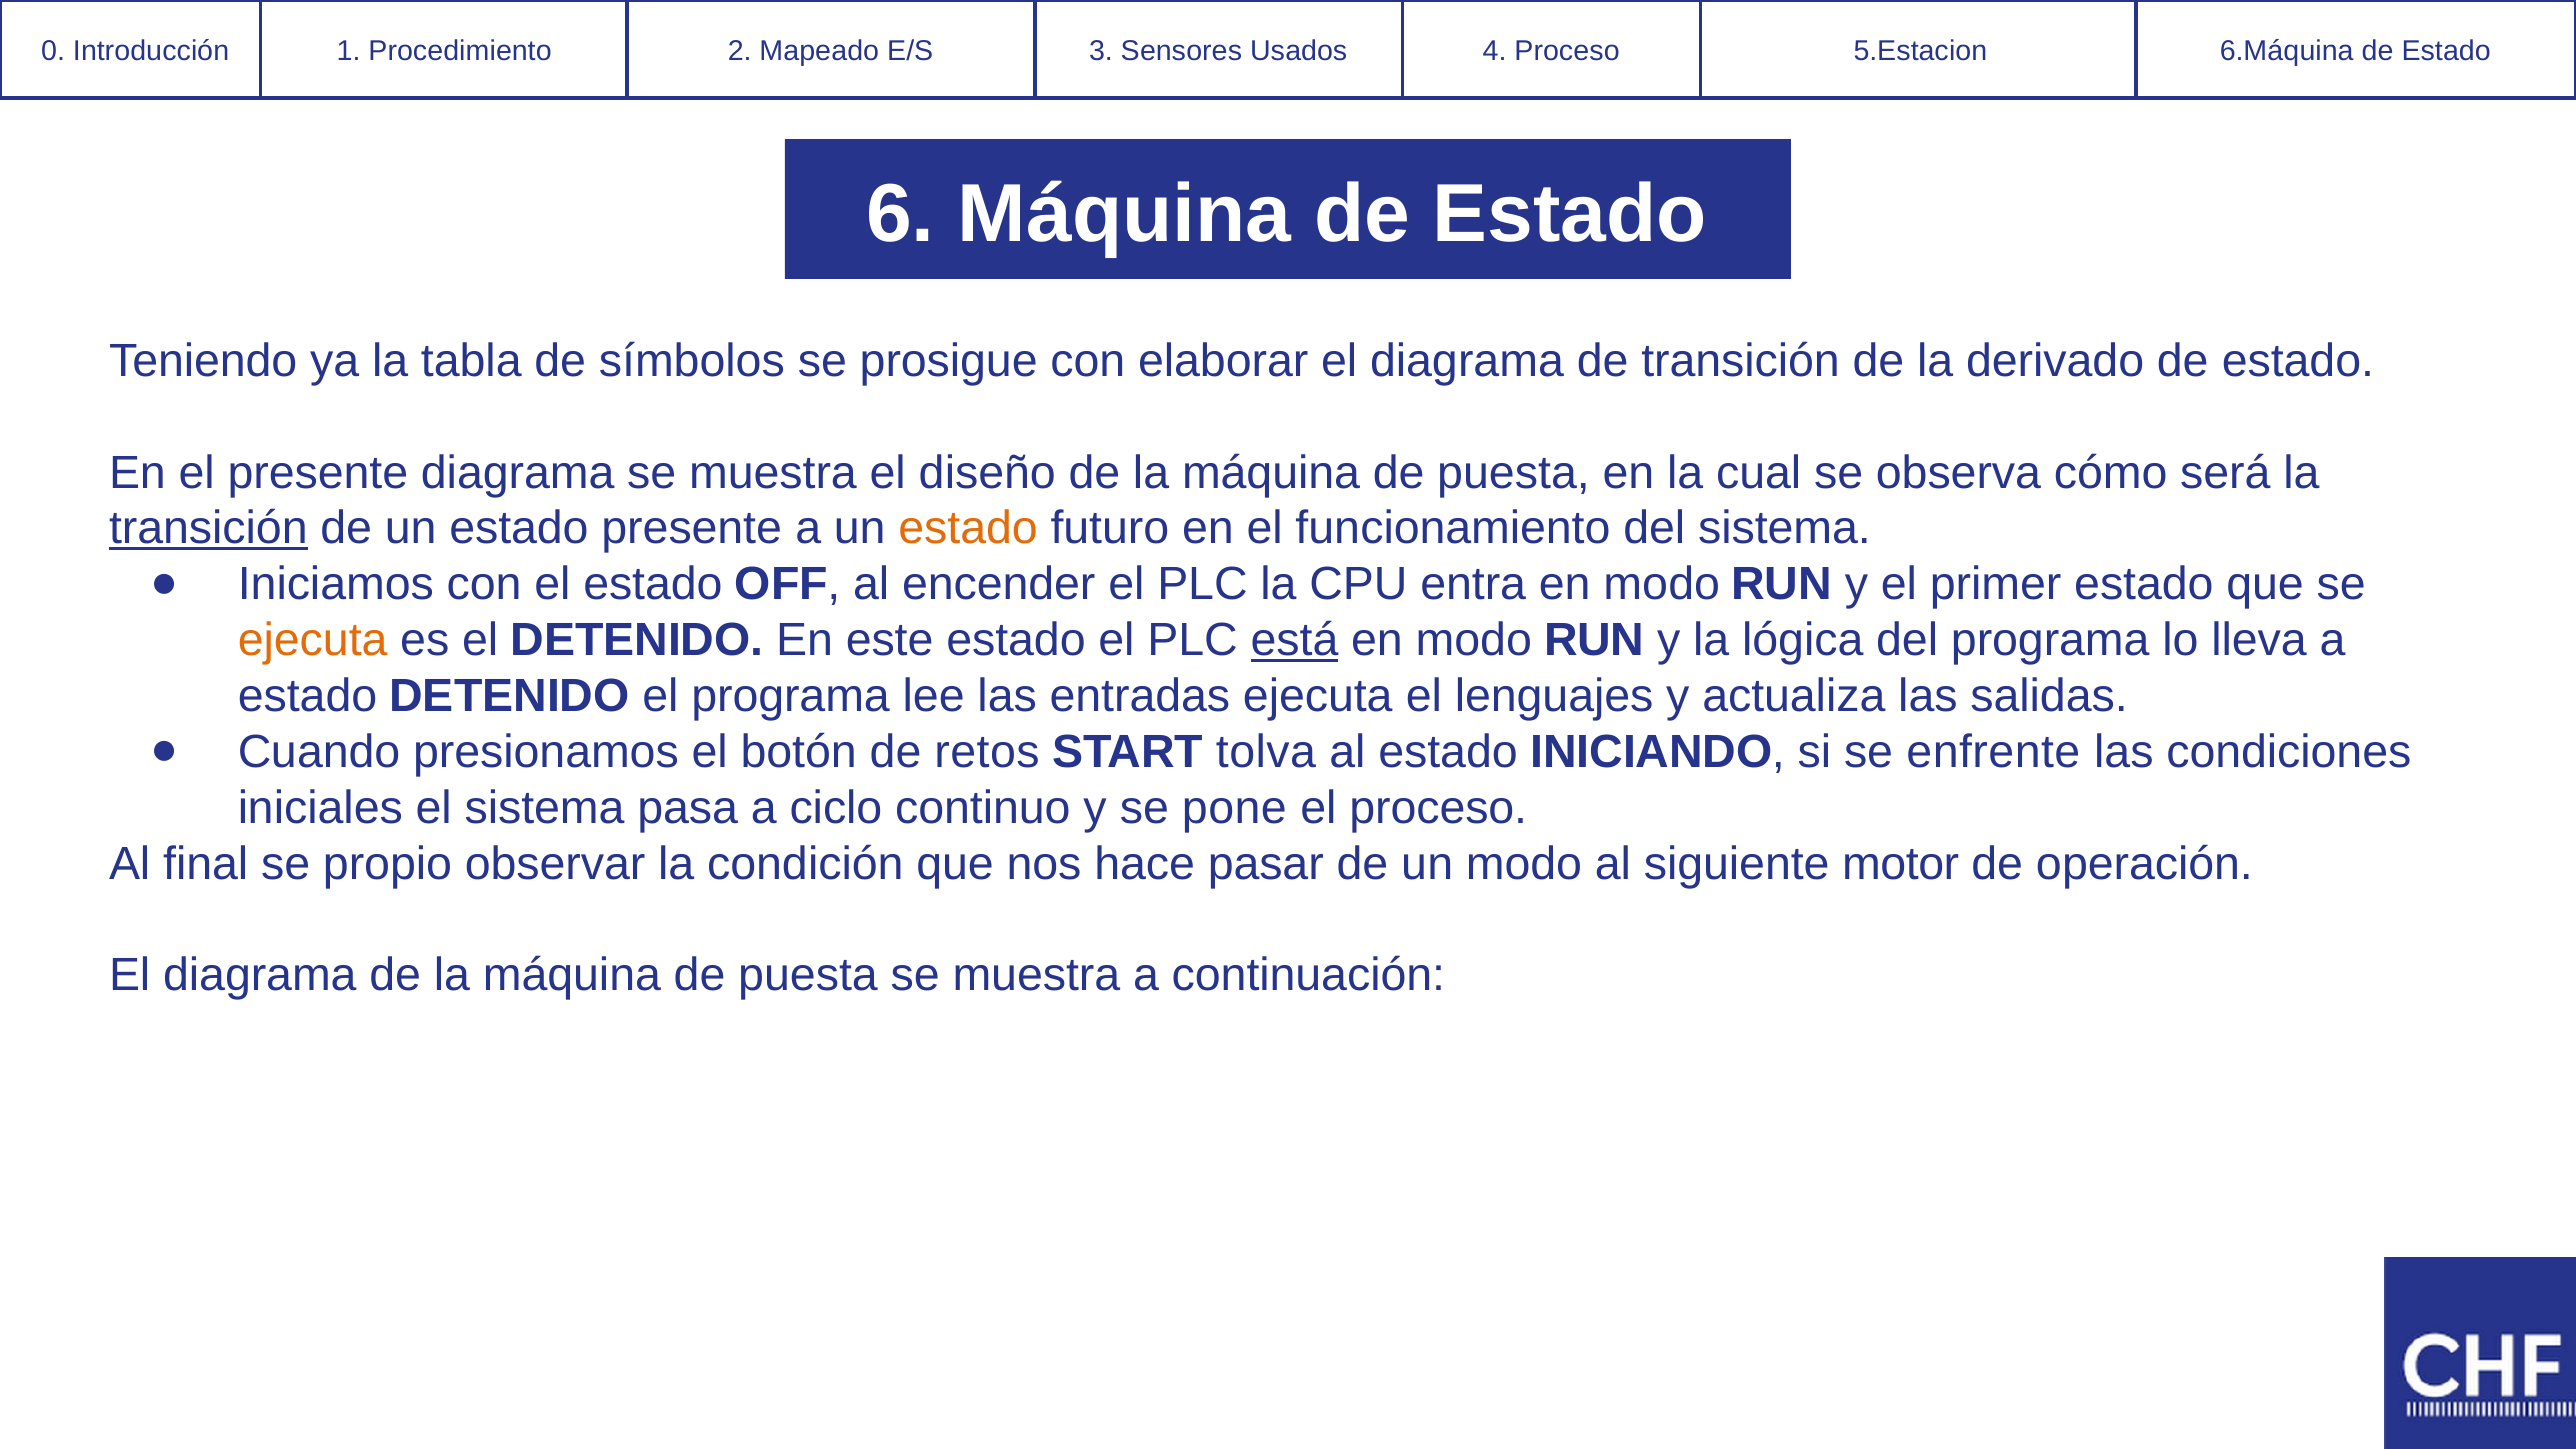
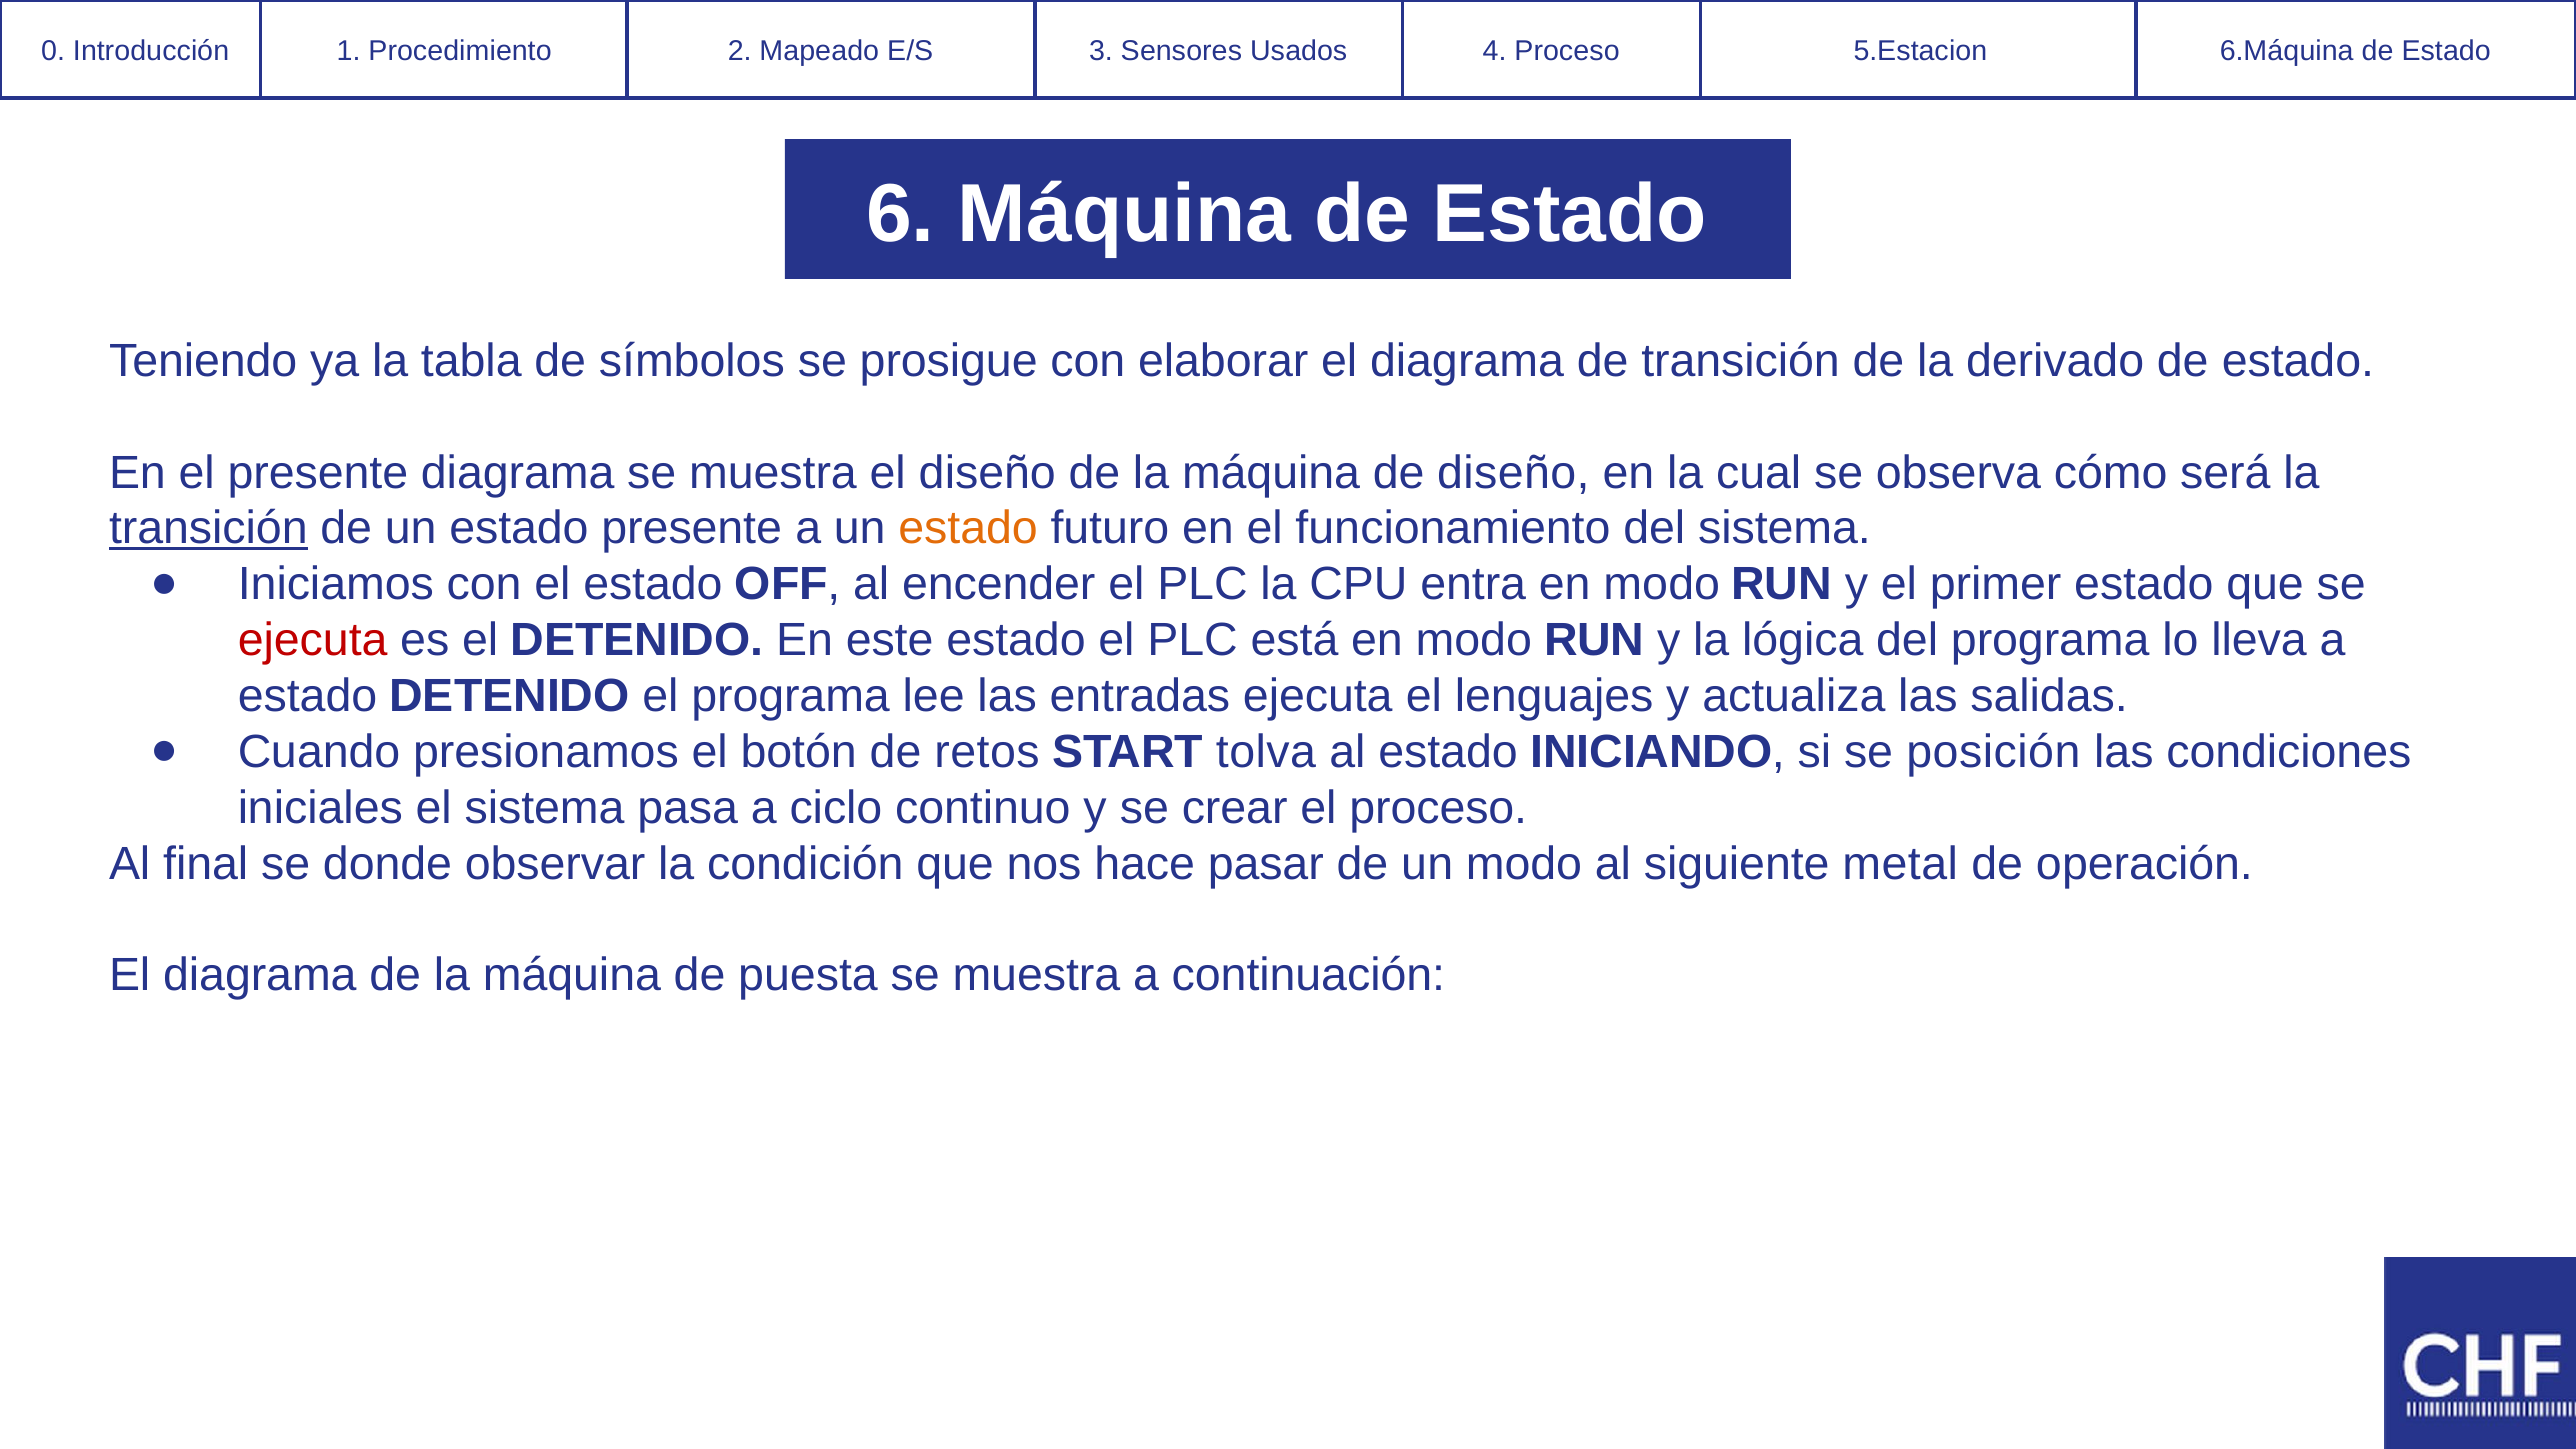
puesta: puesta -> diseño (1513, 473)
ejecuta colour: orange -> red (313, 640)
está underline: present -> none (1295, 640)
enfrente: enfrente -> posición (1993, 752)
pone: pone -> crear (1235, 808)
propio: propio -> donde (388, 864)
motor: motor -> metal (1900, 864)
